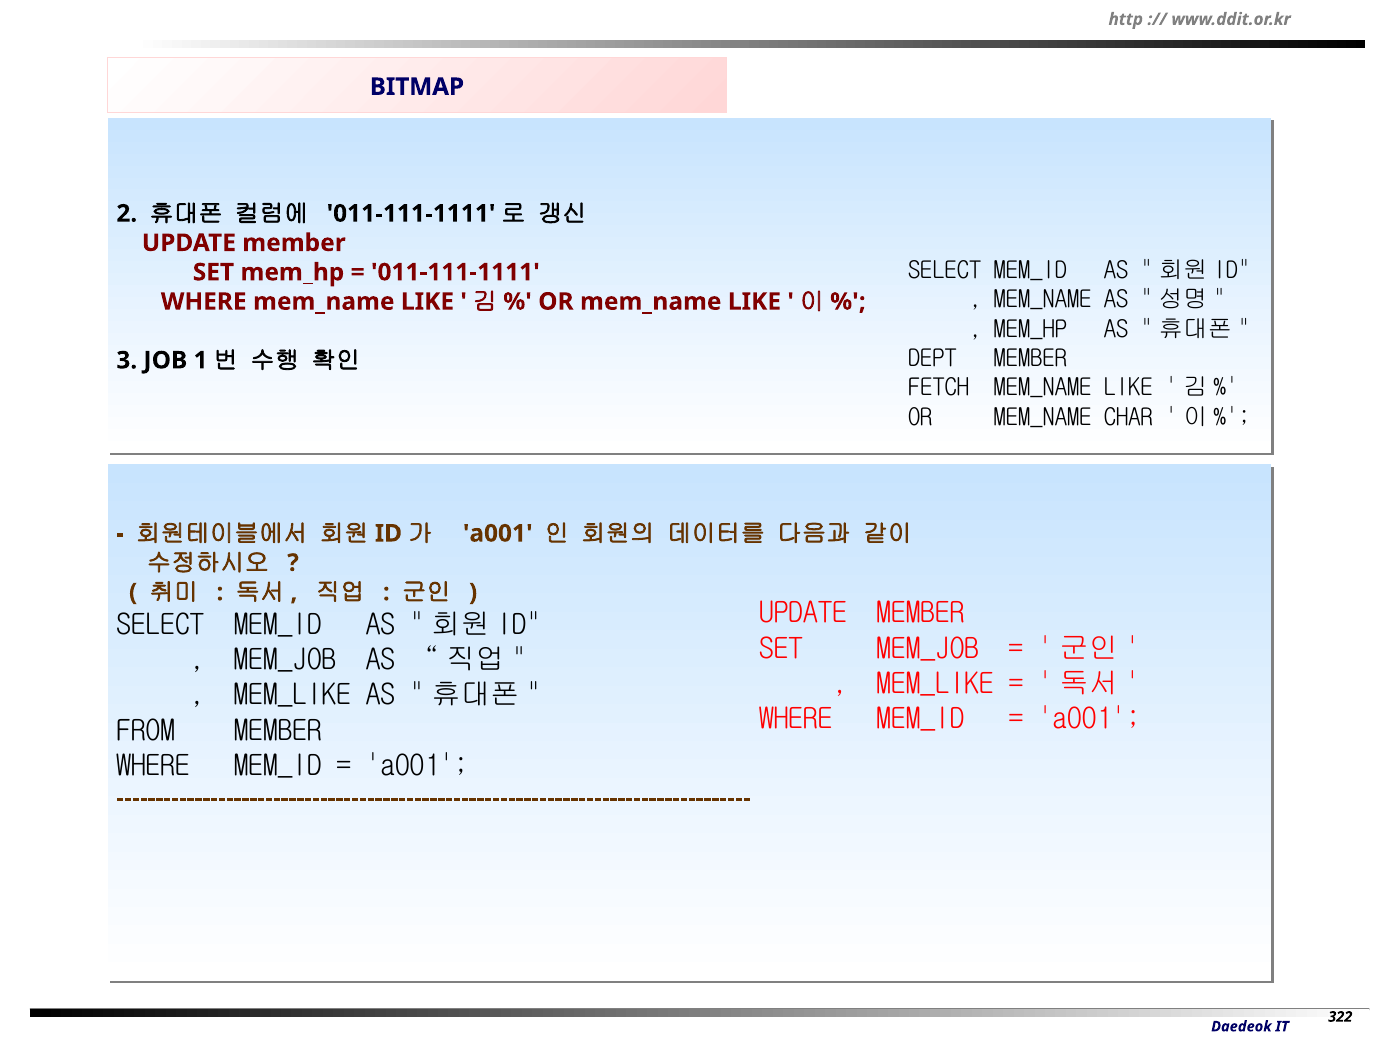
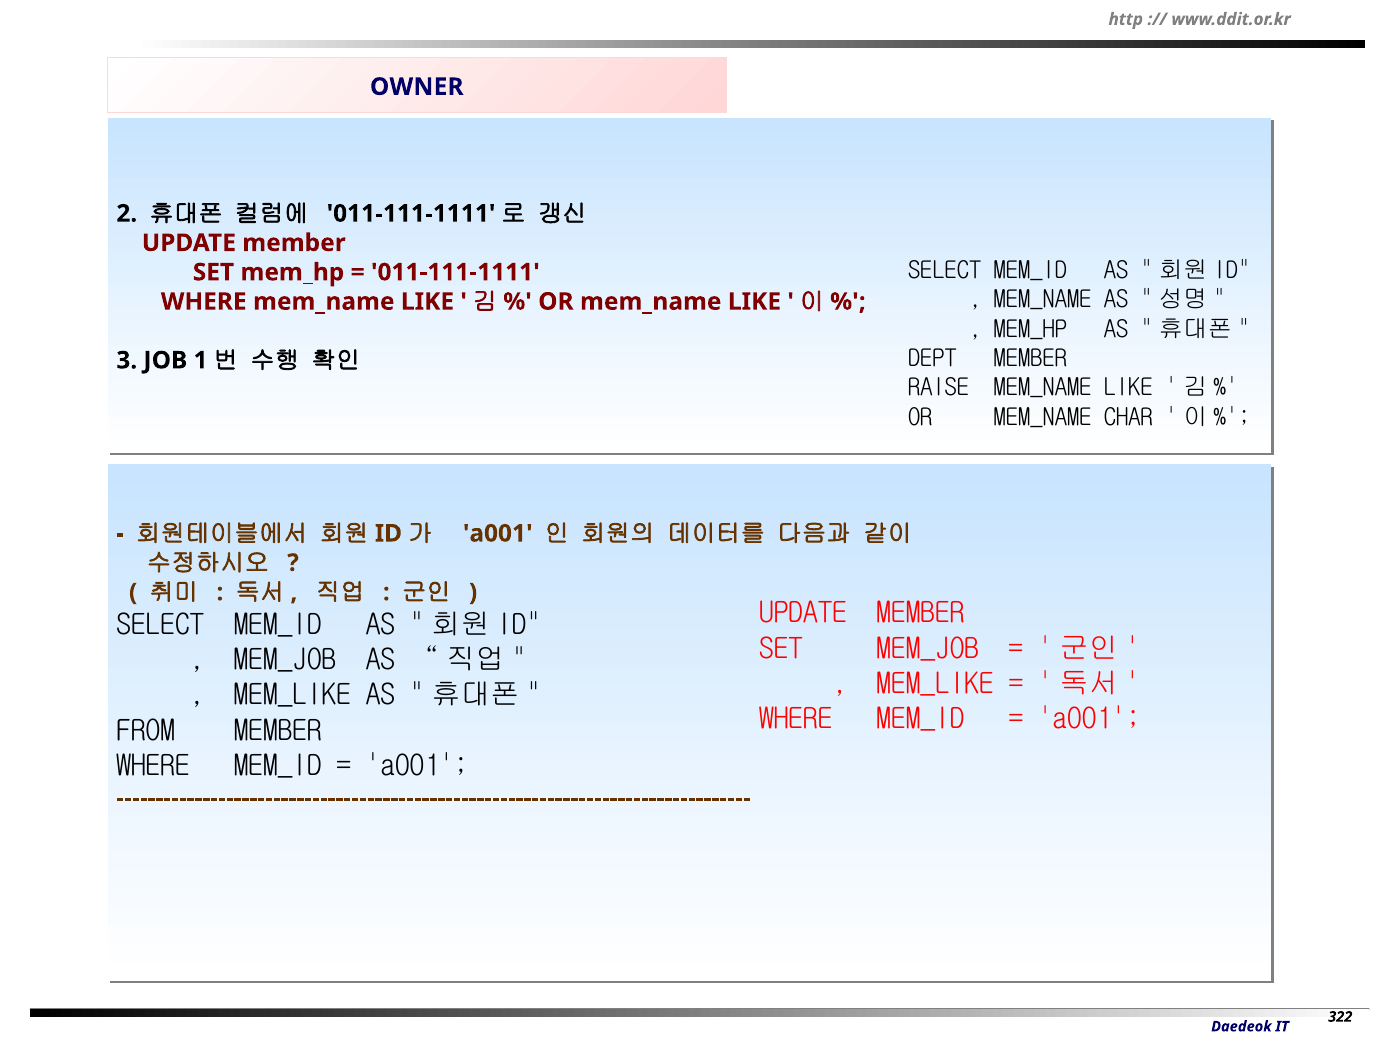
BITMAP: BITMAP -> OWNER (417, 87)
FETCH: FETCH -> RAISE (939, 388)
